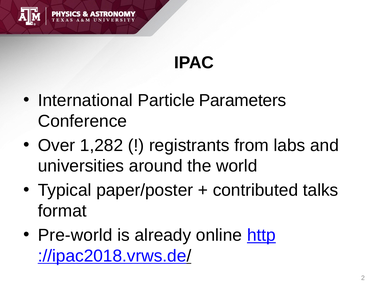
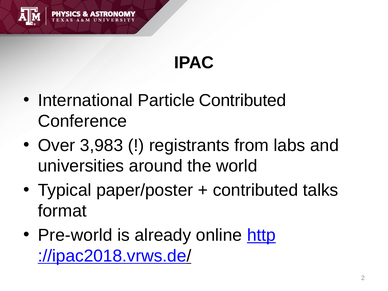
Particle Parameters: Parameters -> Contributed (243, 100)
1,282: 1,282 -> 3,983 (102, 145)
